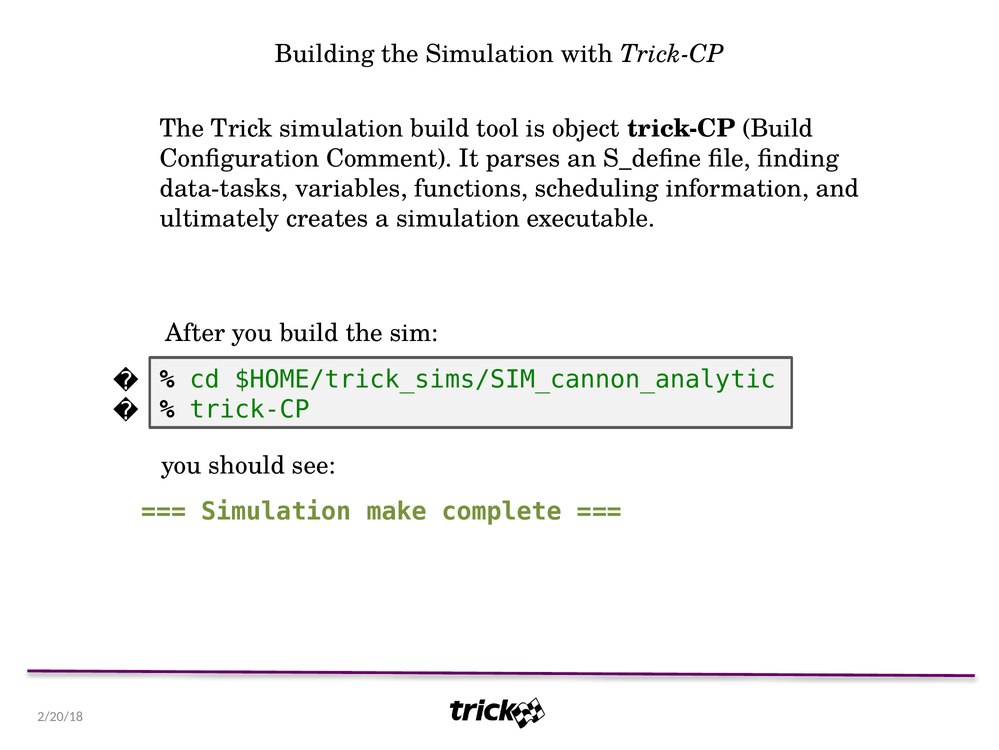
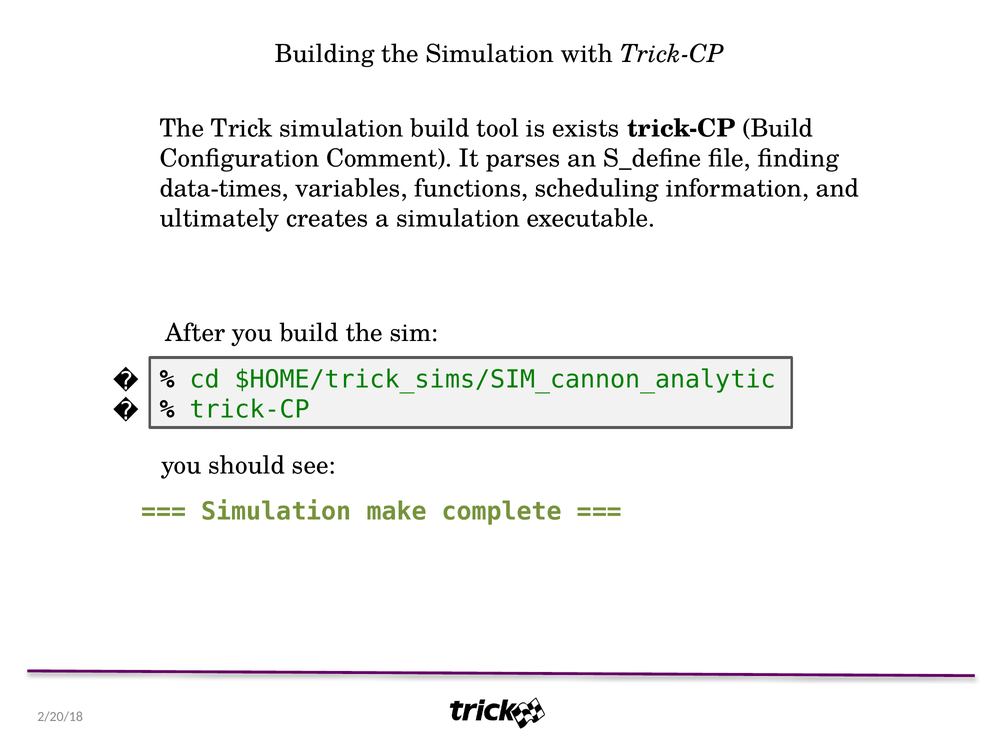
object: object -> exists (586, 128)
data-tasks: data-tasks -> data-times (224, 188)
